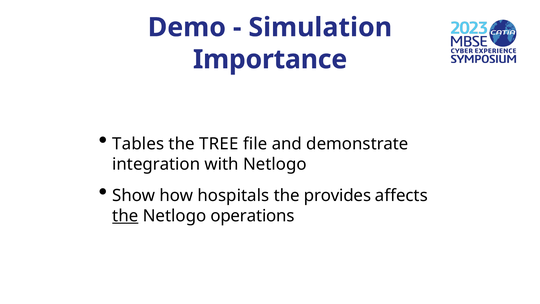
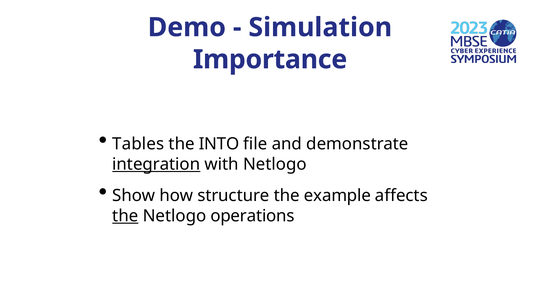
TREE: TREE -> INTO (219, 144)
integration underline: none -> present (156, 164)
hospitals: hospitals -> structure (233, 195)
provides: provides -> example (337, 195)
